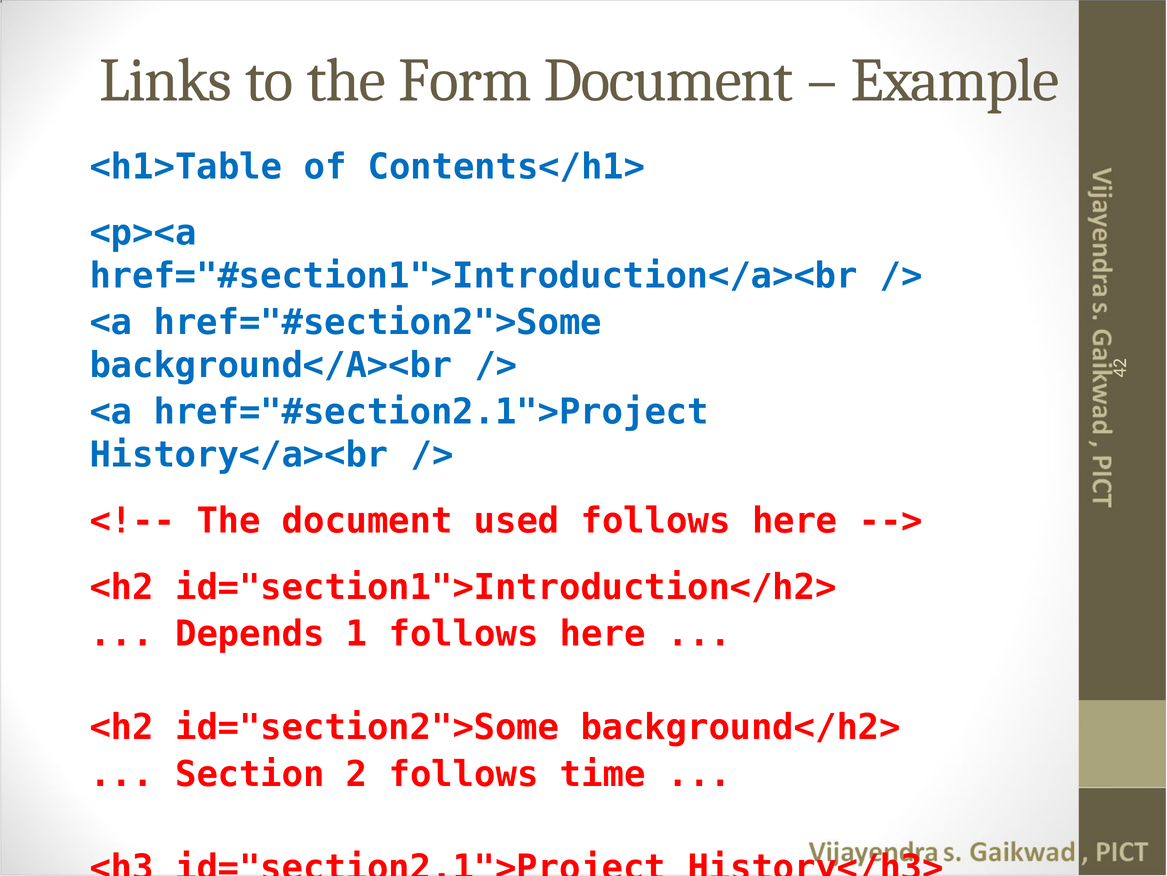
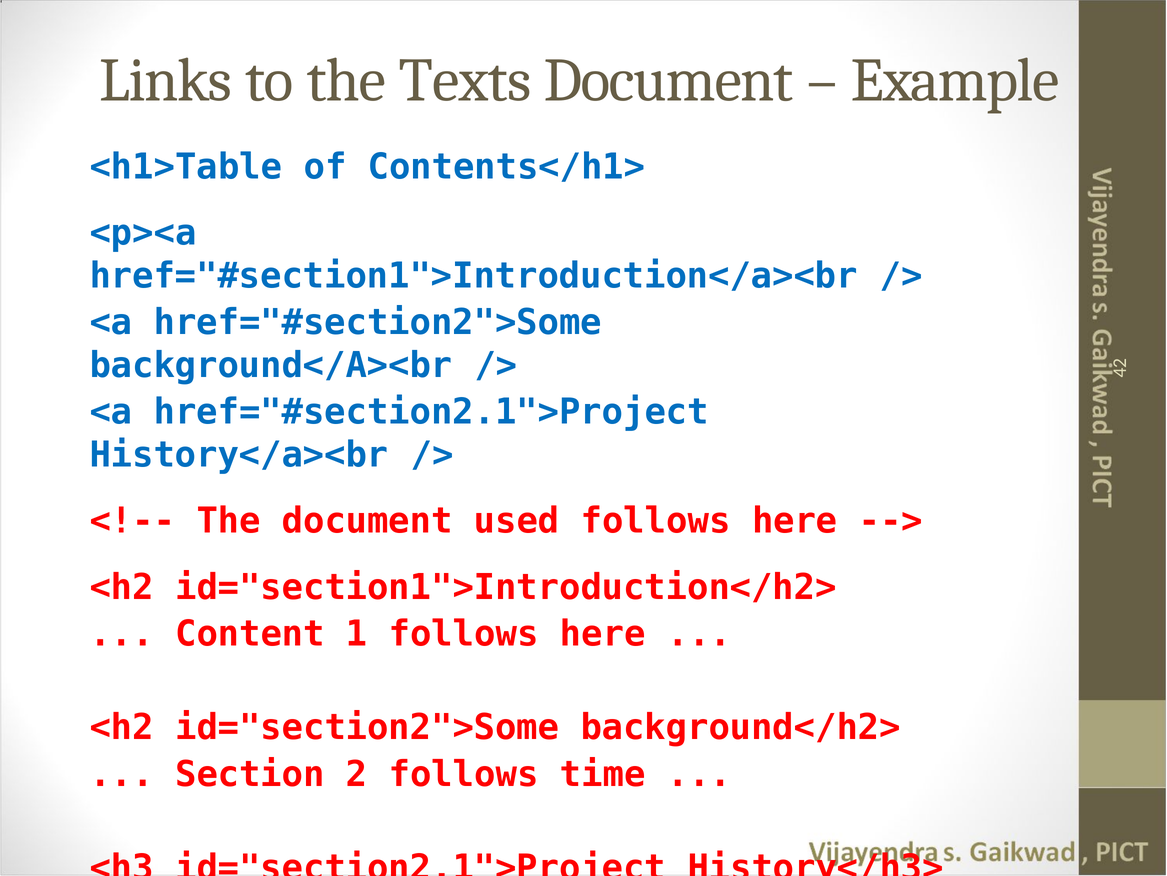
Form: Form -> Texts (465, 80)
Depends: Depends -> Content (250, 634)
